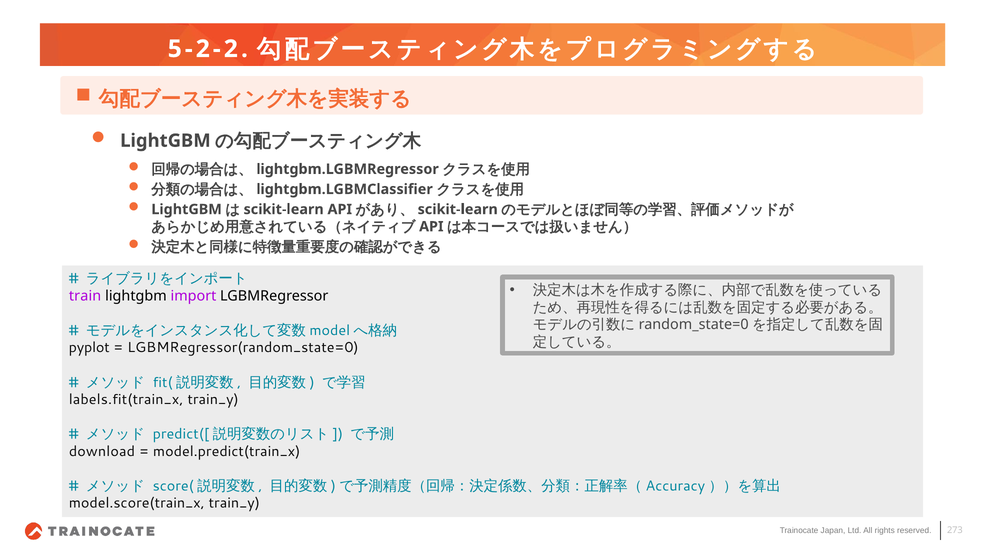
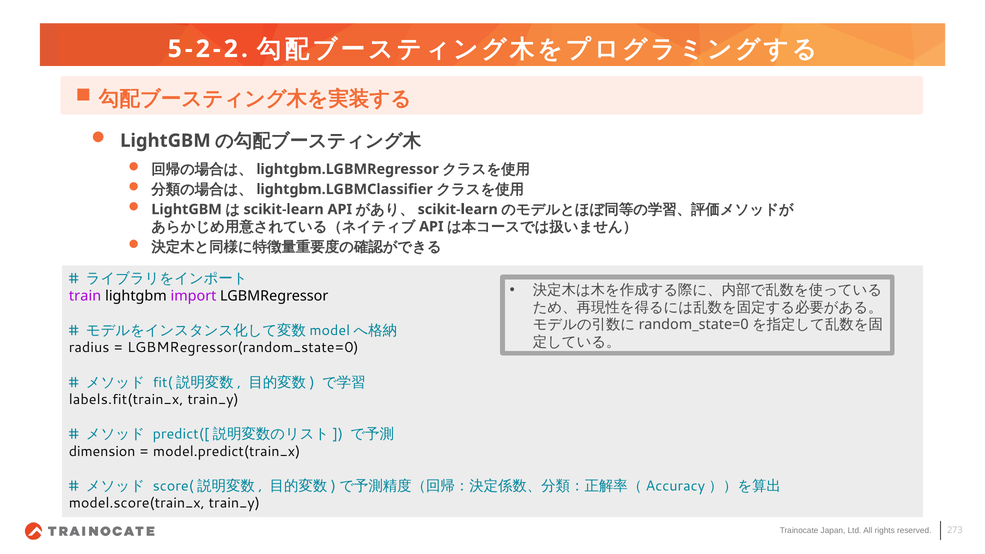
pyplot: pyplot -> radius (89, 348)
download: download -> dimension (102, 451)
